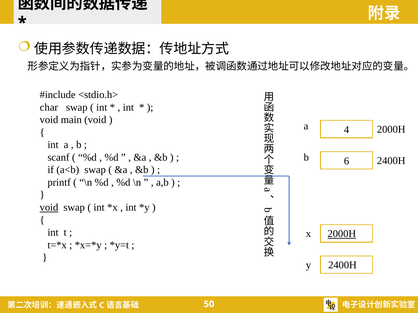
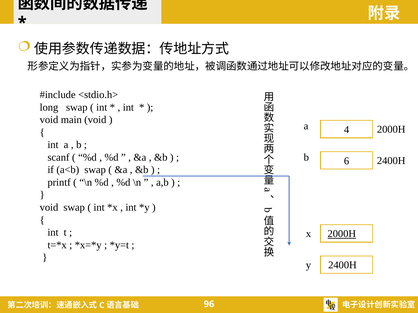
char: char -> long (49, 107)
void underline: present -> none (49, 208)
50: 50 -> 96 (209, 305)
